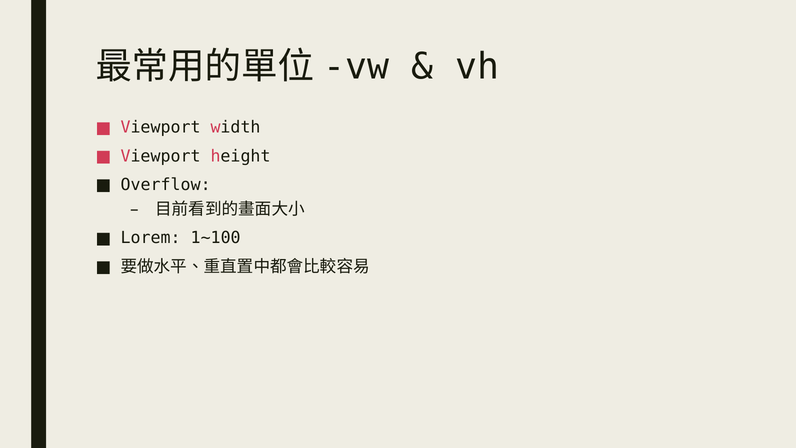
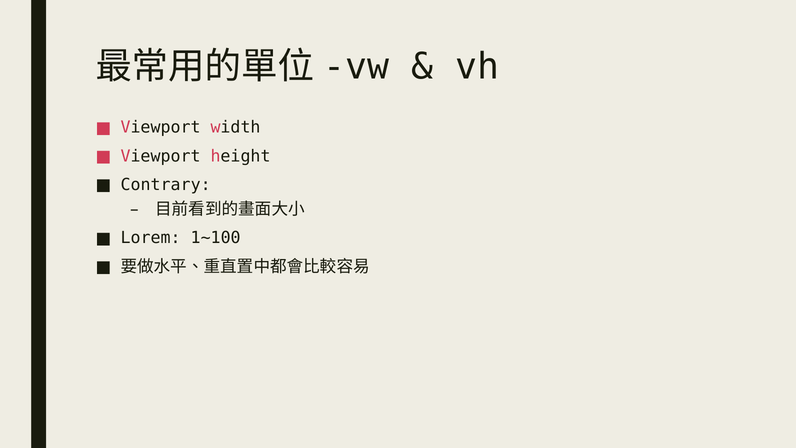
Overflow: Overflow -> Contrary (166, 185)
